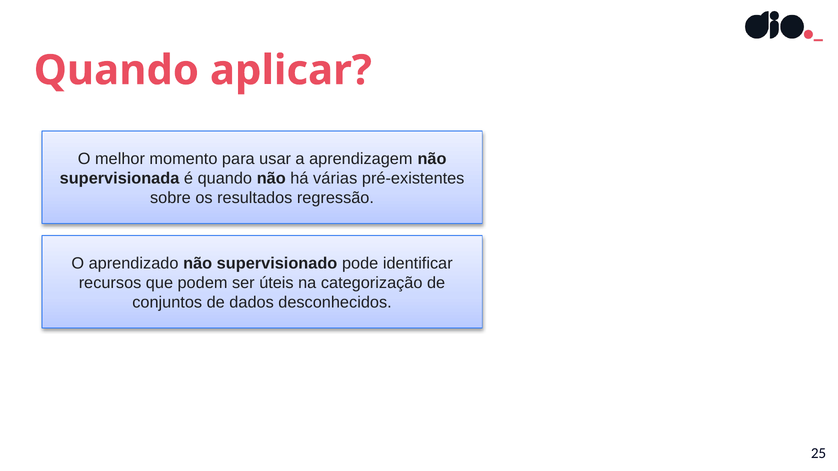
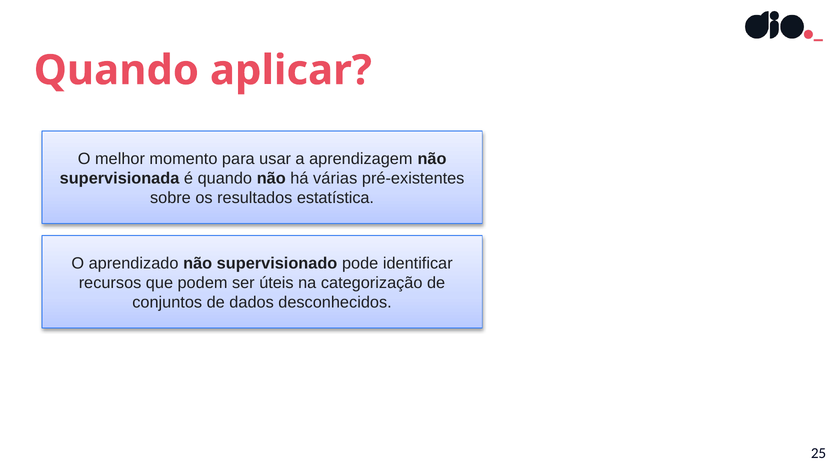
regressão: regressão -> estatística (335, 198)
